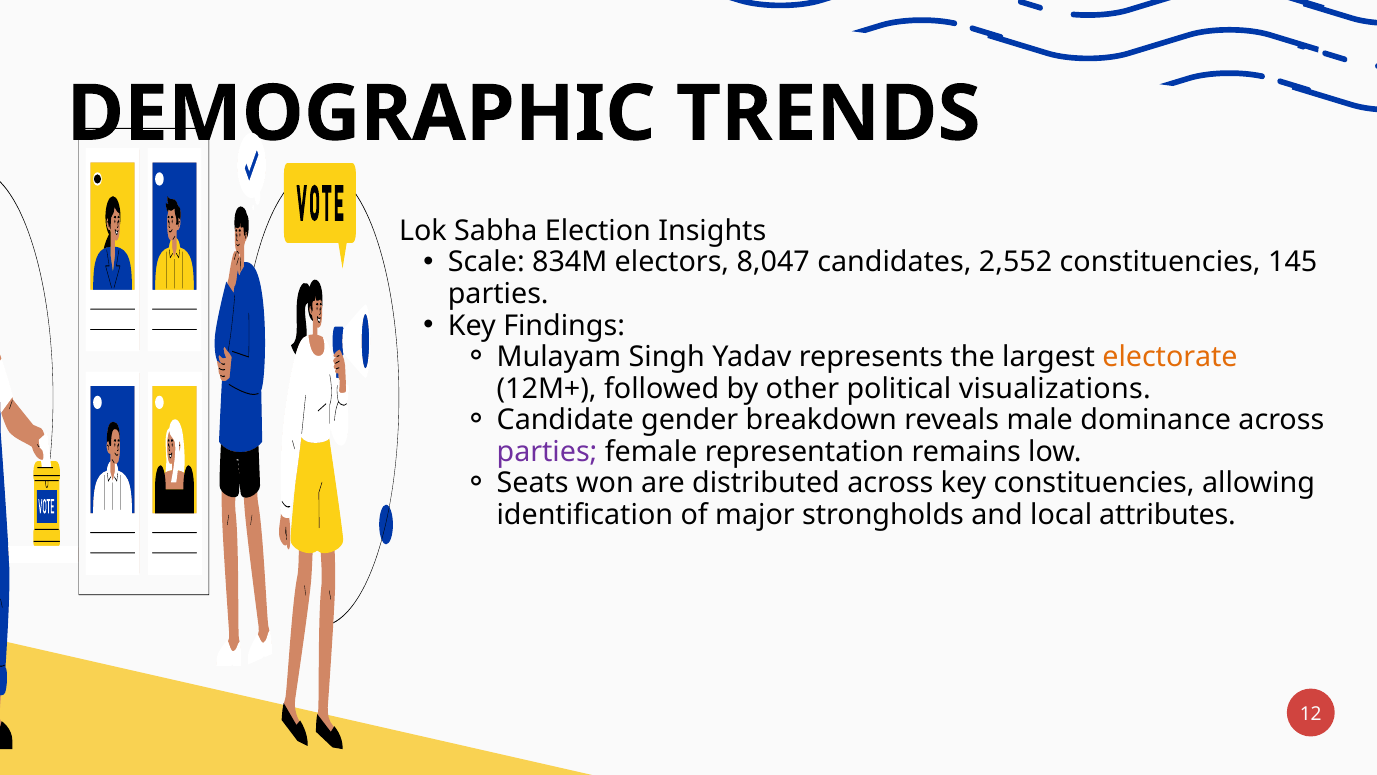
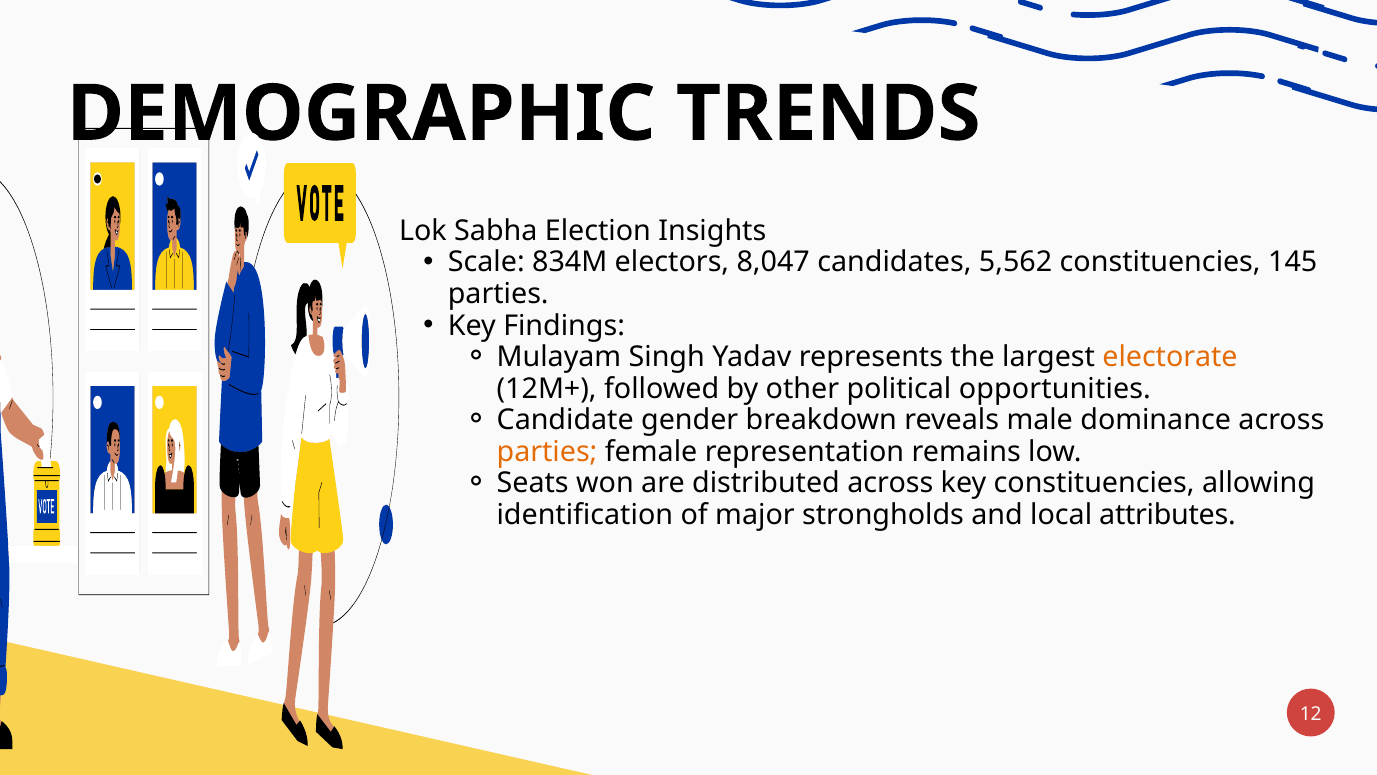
2,552: 2,552 -> 5,562 (1016, 262)
visualizations: visualizations -> opportunities (1055, 389)
parties colour: purple -> orange (547, 452)
